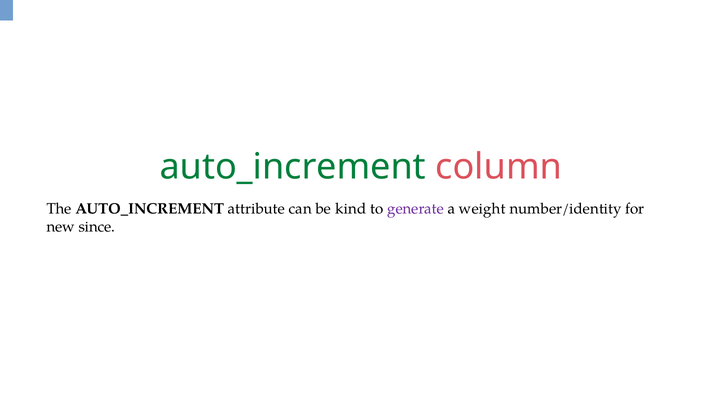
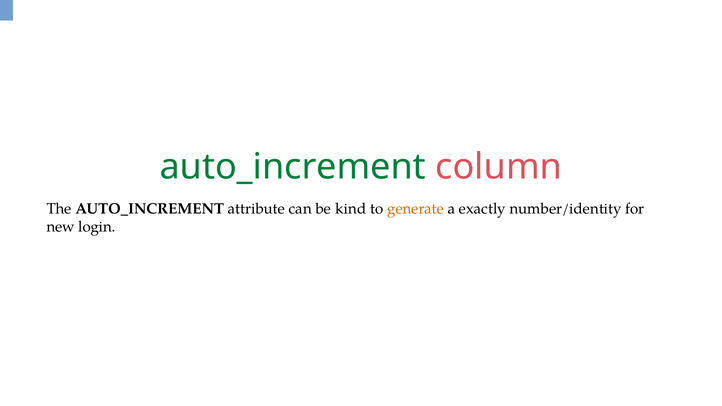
generate colour: purple -> orange (416, 209)
weight: weight -> exactly (482, 209)
since: since -> login (97, 227)
